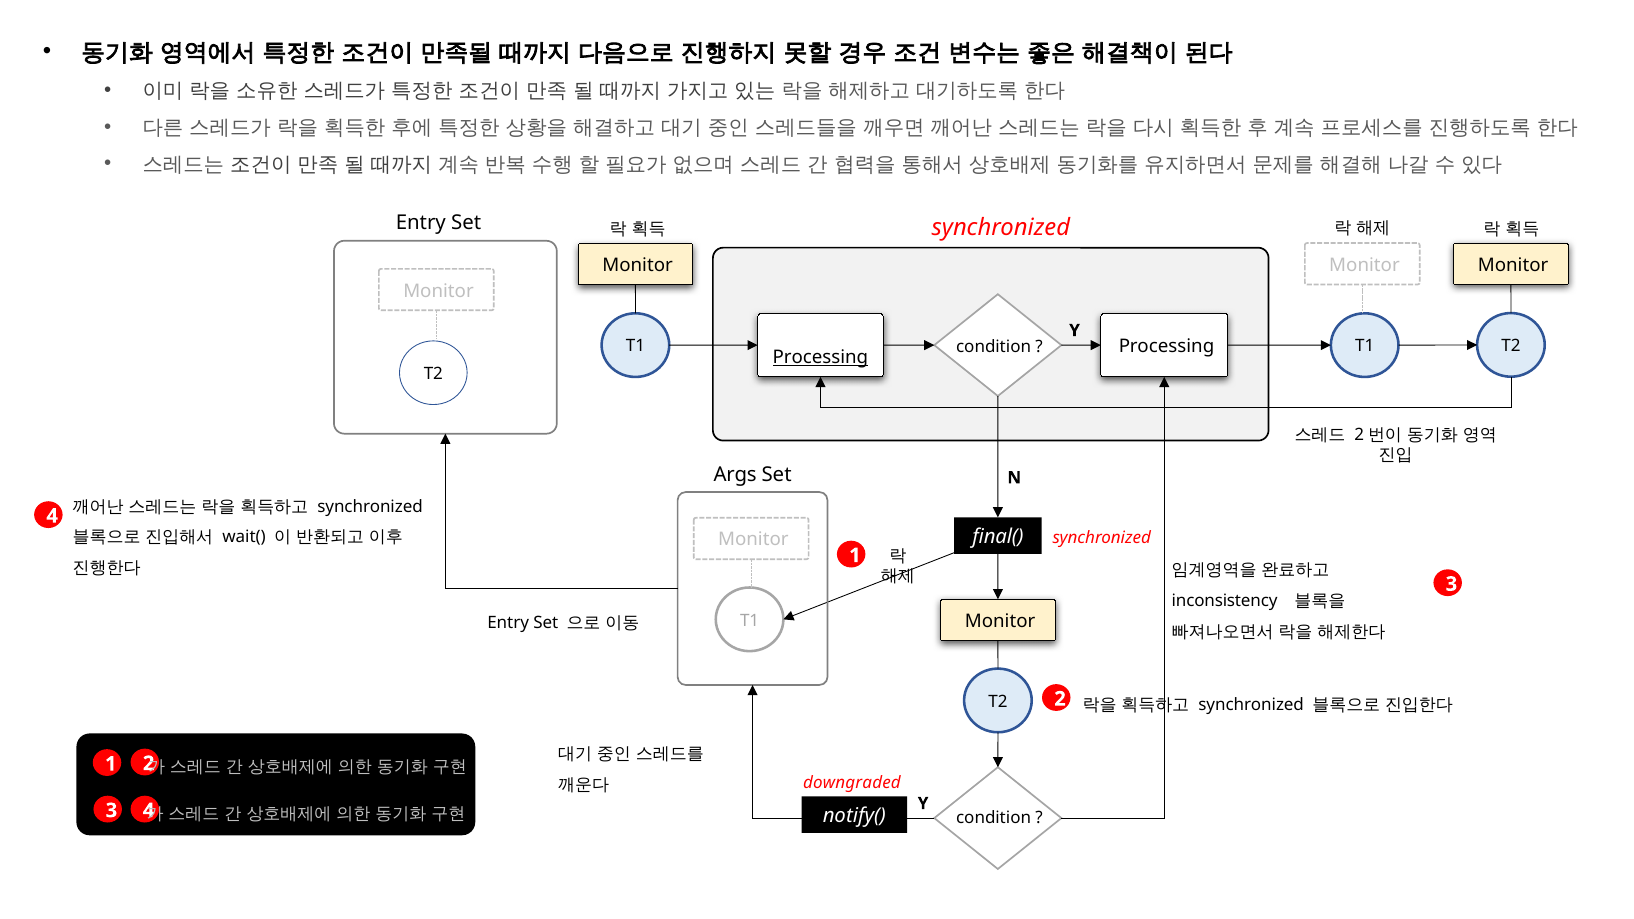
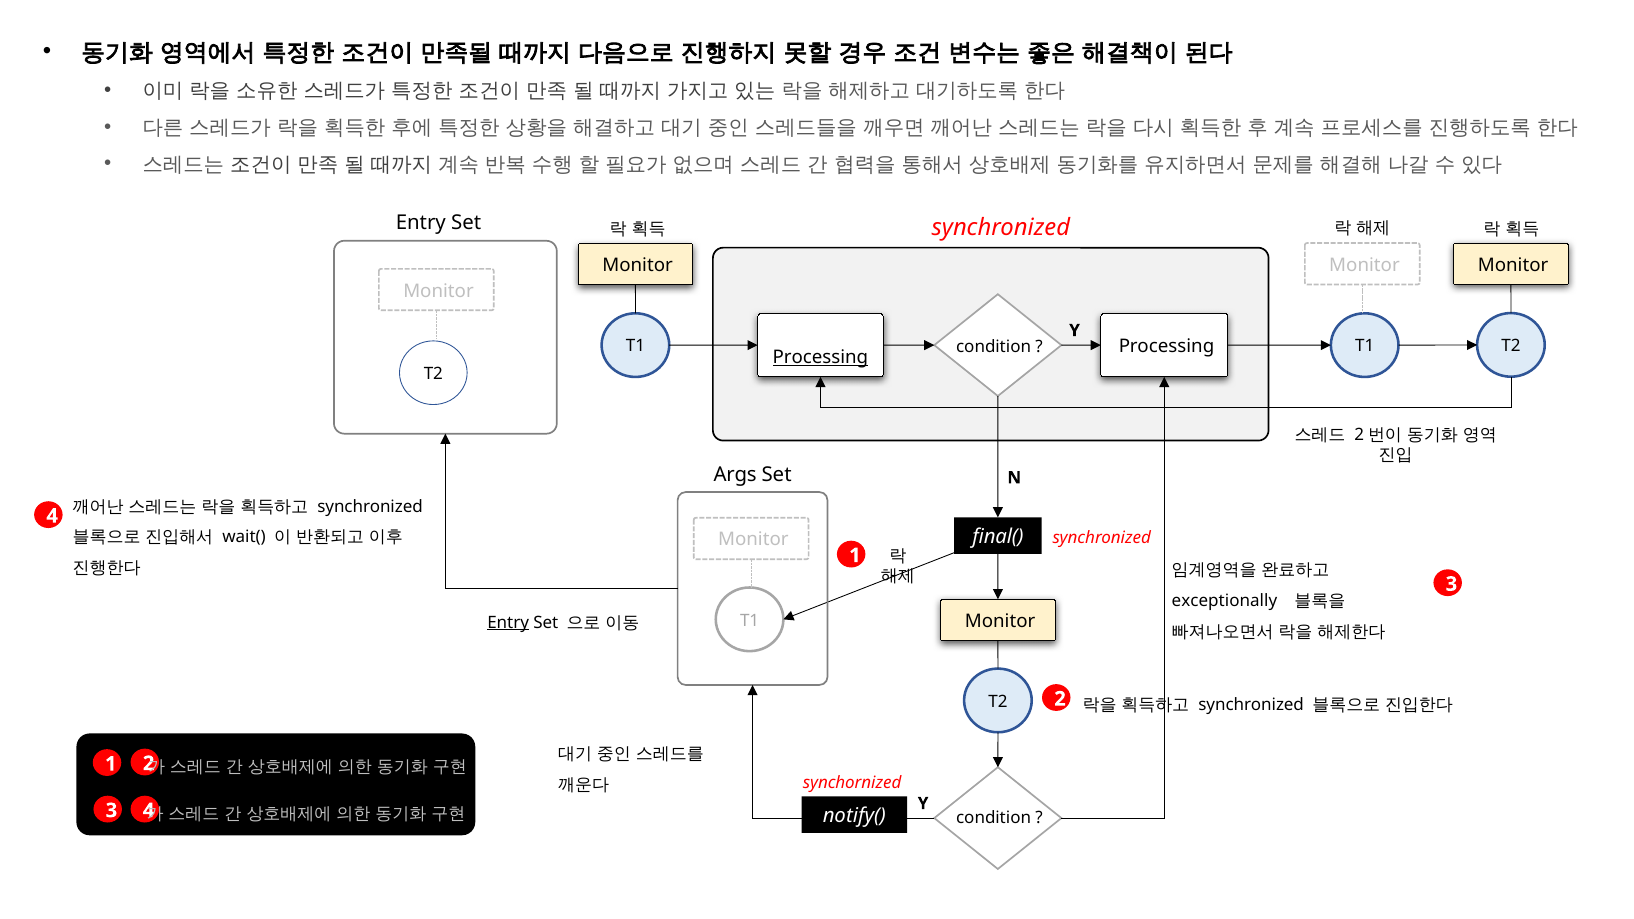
inconsistency: inconsistency -> exceptionally (1224, 601)
Entry underline: none -> present (508, 623)
downgraded: downgraded -> synchornized (852, 783)
